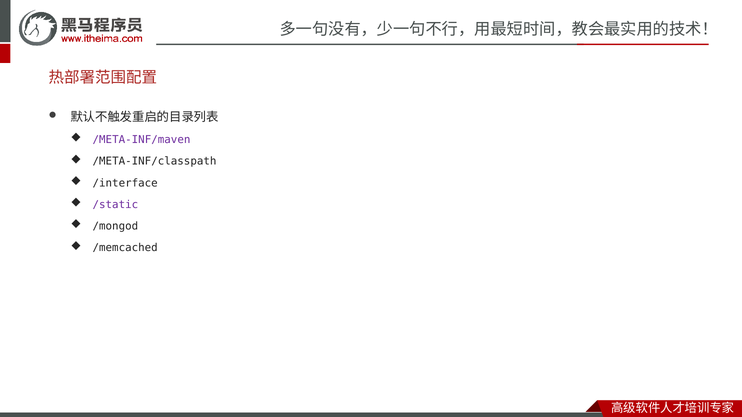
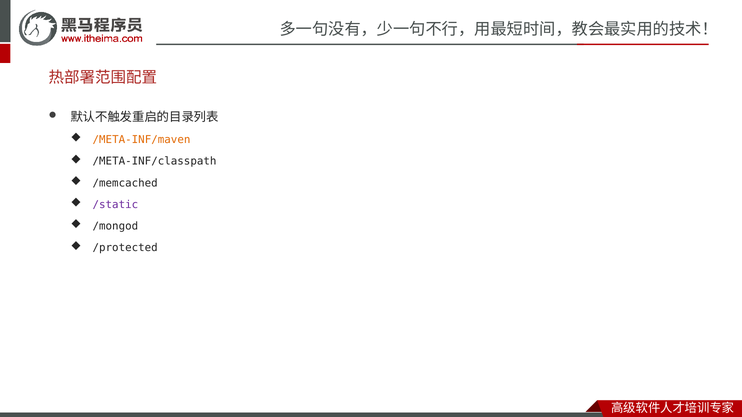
/META-INF/maven colour: purple -> orange (141, 140)
/interface: /interface -> /memcached (125, 183)
/memcached: /memcached -> /protected (125, 248)
